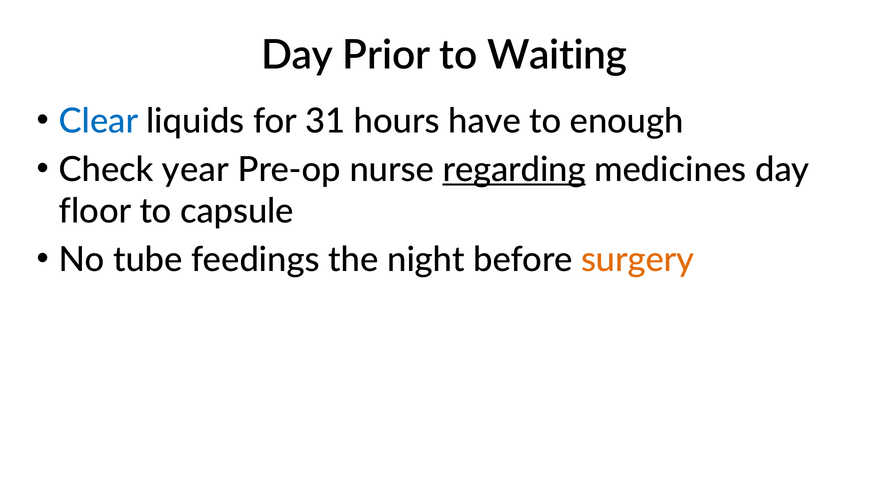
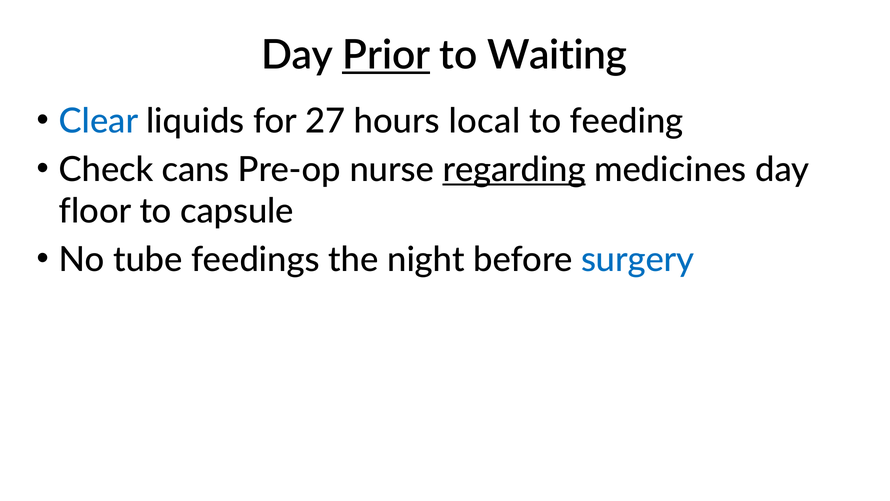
Prior underline: none -> present (386, 55)
31: 31 -> 27 (325, 121)
have: have -> local (485, 121)
enough: enough -> feeding (627, 121)
year: year -> cans (196, 170)
surgery colour: orange -> blue (638, 260)
